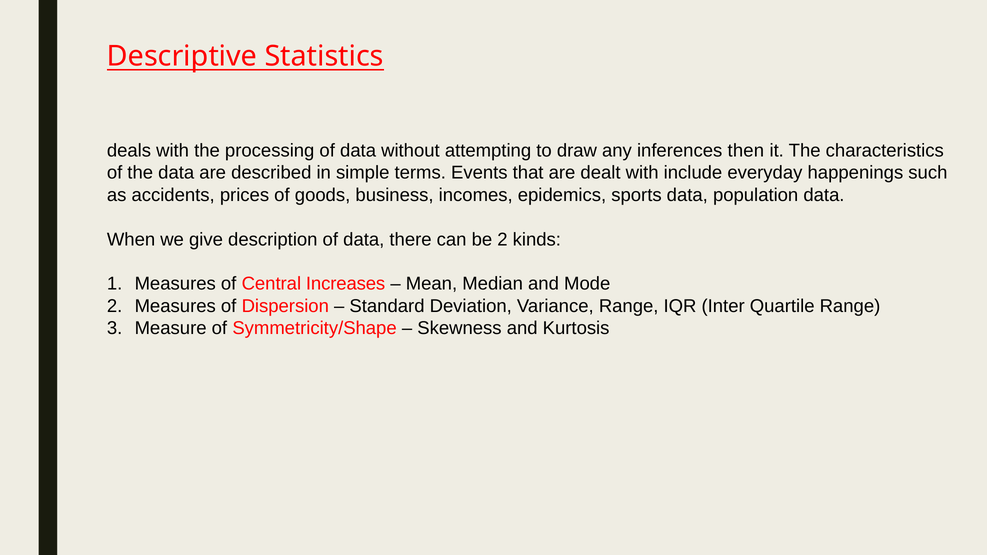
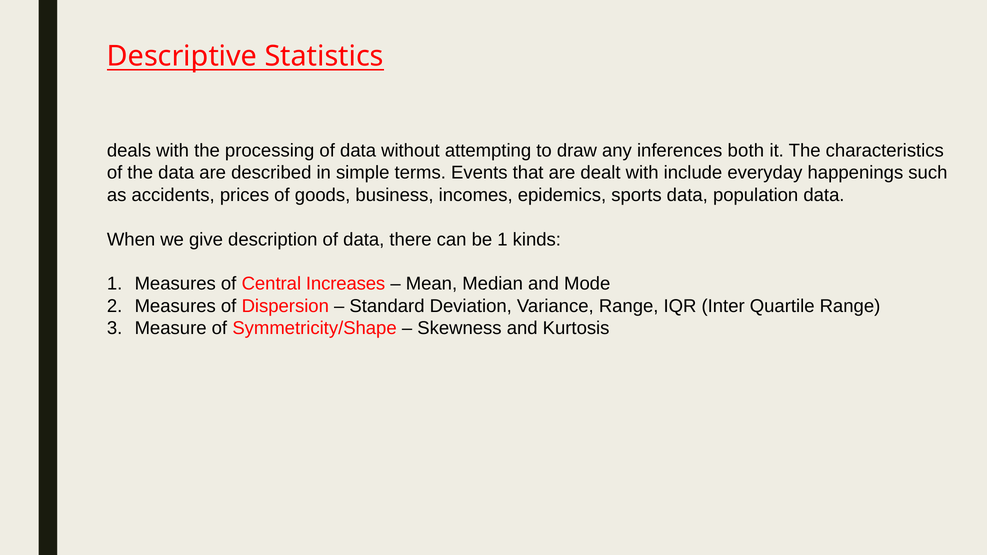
then: then -> both (746, 151)
be 2: 2 -> 1 (502, 240)
